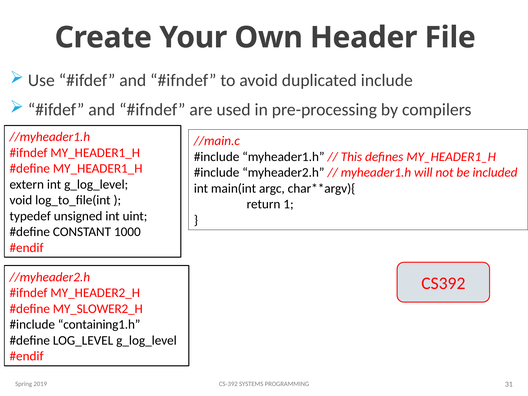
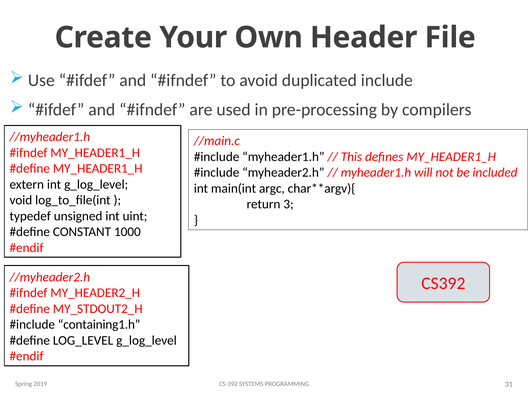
1: 1 -> 3 (289, 204)
MY_SLOWER2_H: MY_SLOWER2_H -> MY_STDOUT2_H (98, 309)
